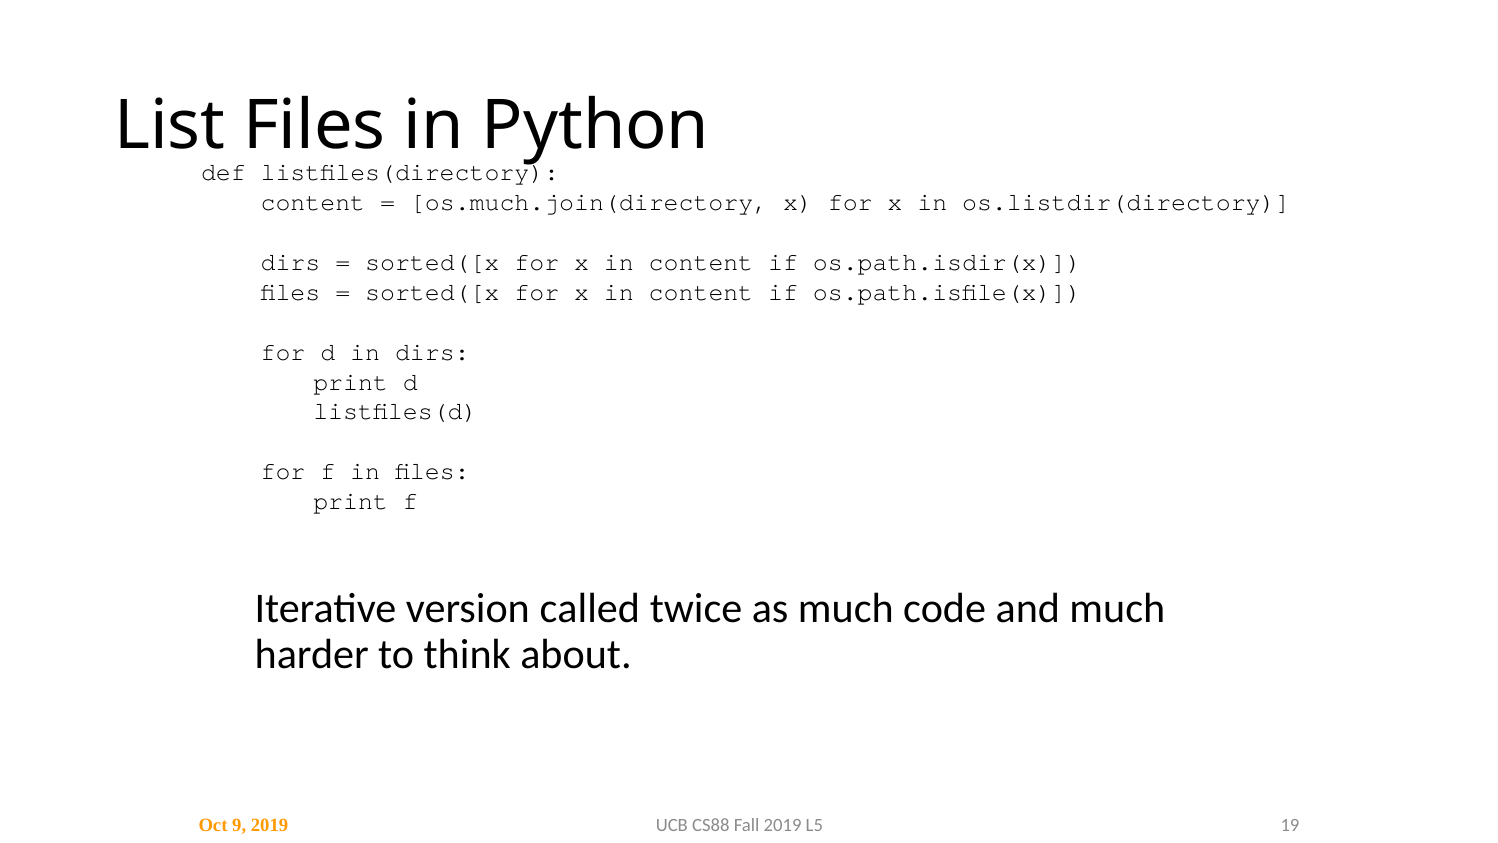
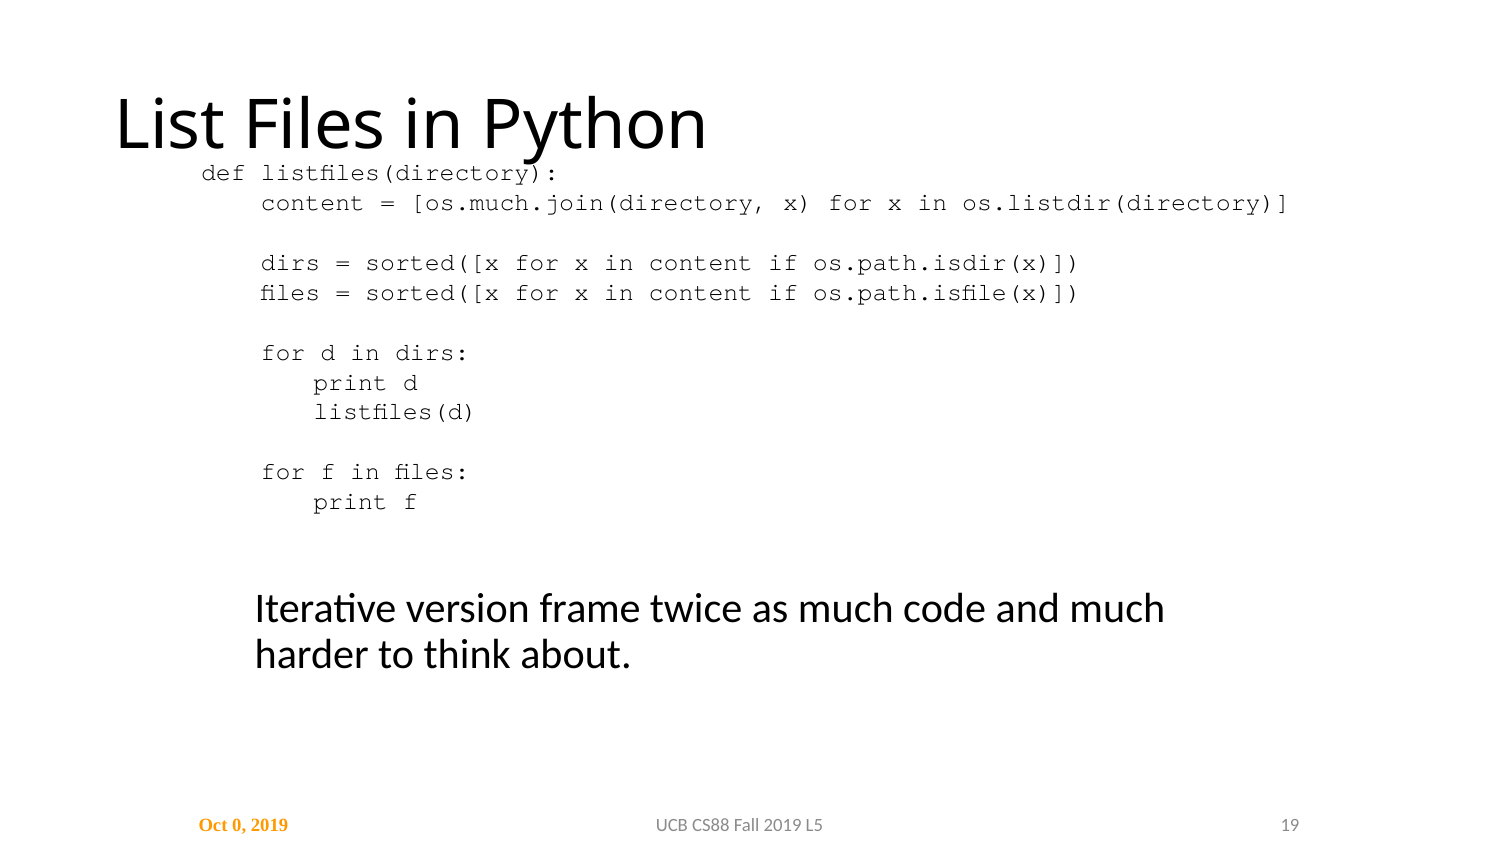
called: called -> frame (590, 609)
9: 9 -> 0 (239, 825)
